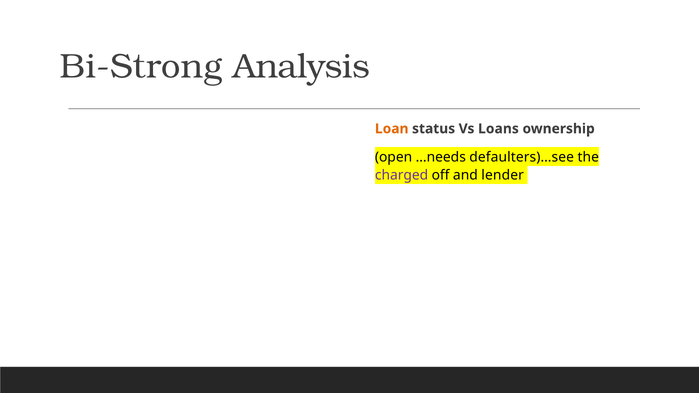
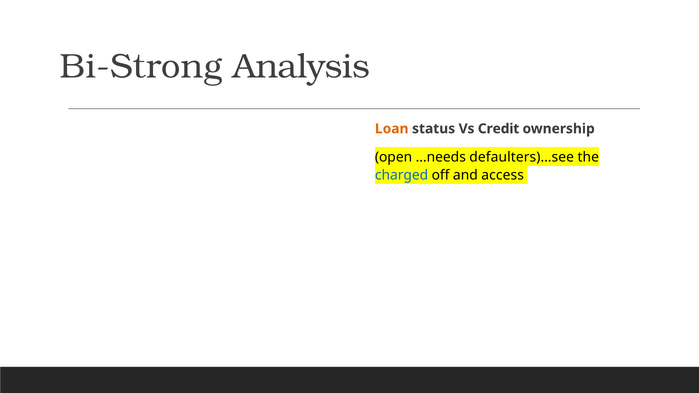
Loans: Loans -> Credit (499, 129)
charged colour: purple -> blue (402, 175)
lender: lender -> access (503, 175)
